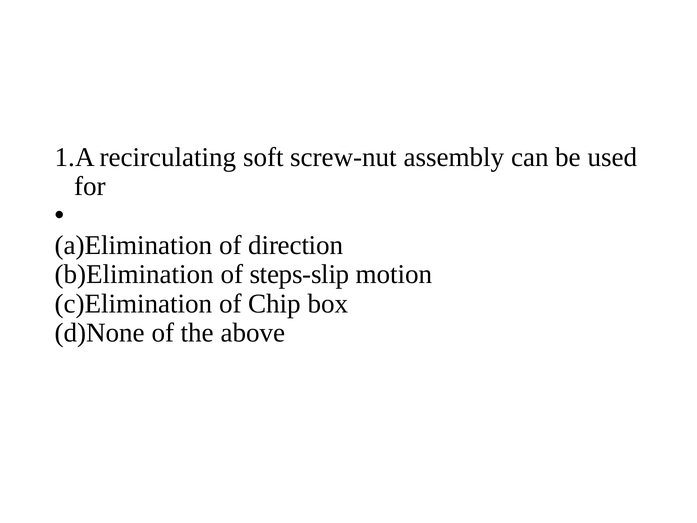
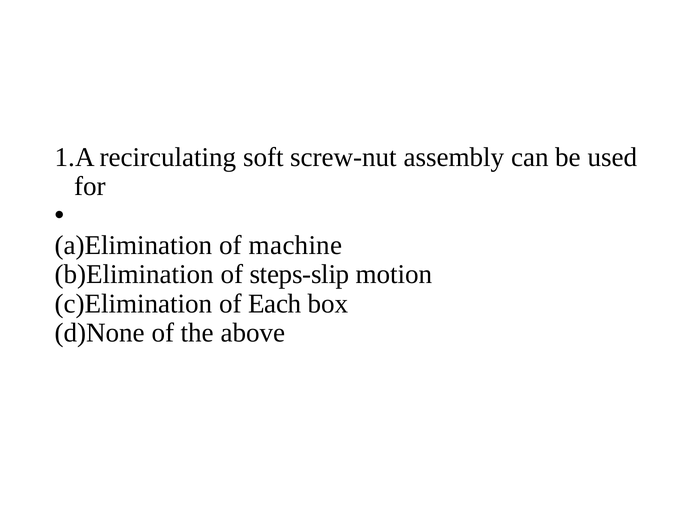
direction: direction -> machine (296, 245)
Chip: Chip -> Each (275, 304)
